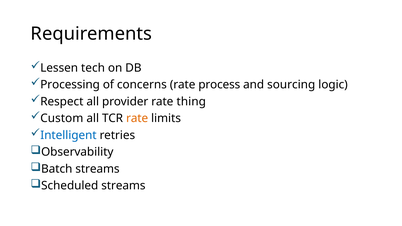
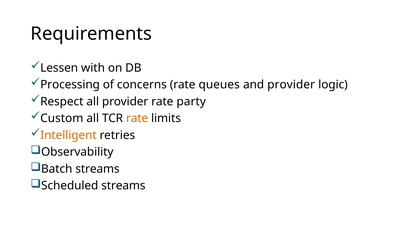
tech: tech -> with (93, 68)
process: process -> queues (219, 85)
and sourcing: sourcing -> provider (291, 85)
thing: thing -> party (191, 102)
Intelligent colour: blue -> orange (68, 135)
